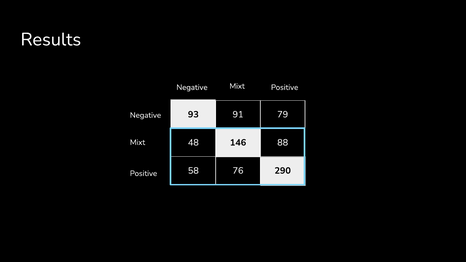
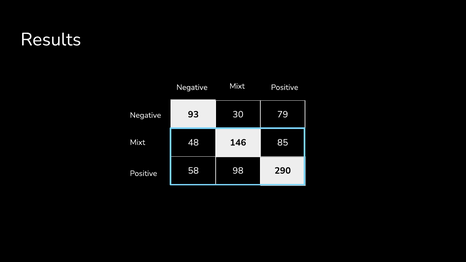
91: 91 -> 30 (238, 114)
88: 88 -> 85 (283, 143)
76: 76 -> 98 (238, 171)
